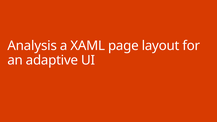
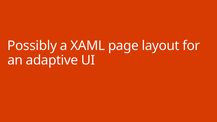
Analysis: Analysis -> Possibly (32, 46)
